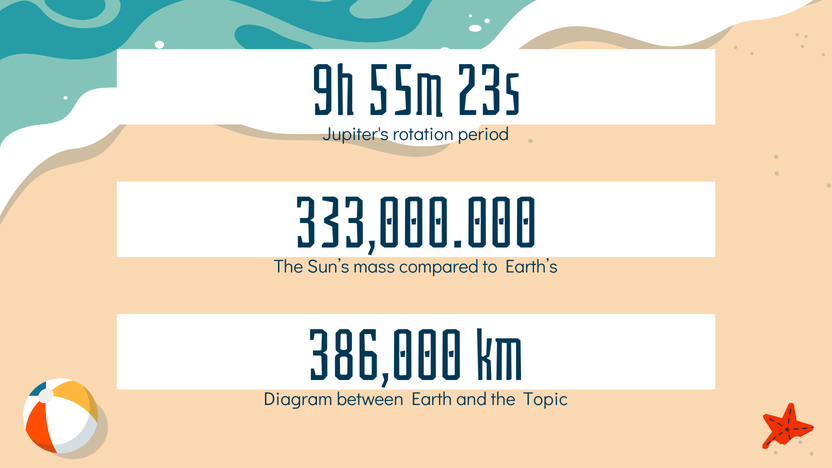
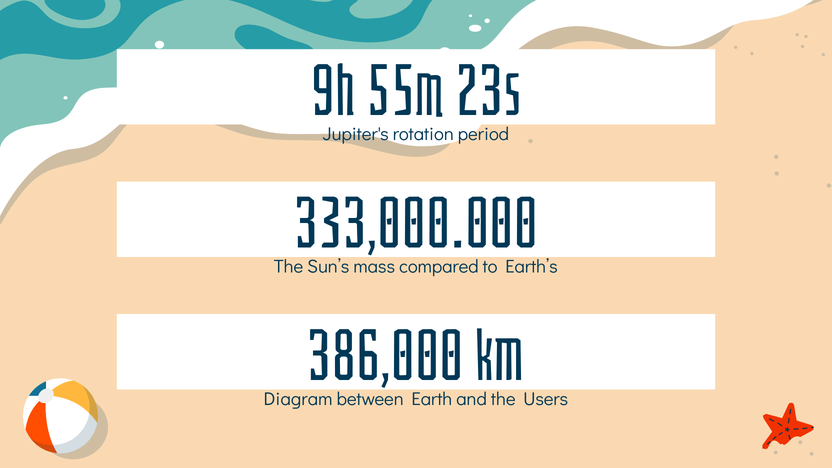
Topic: Topic -> Users (546, 399)
